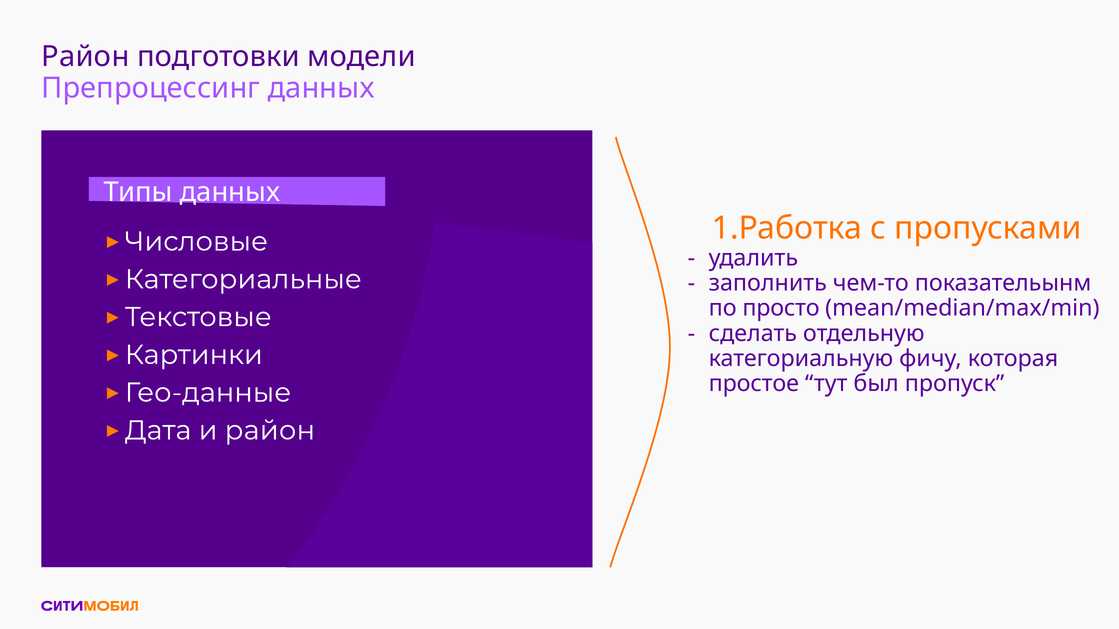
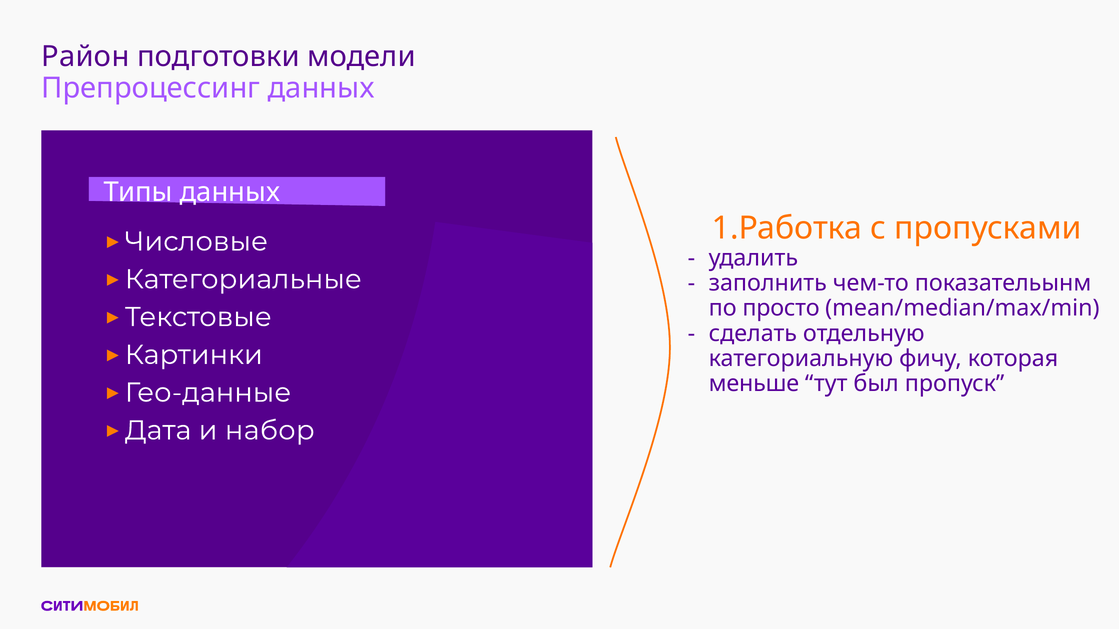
простое: простое -> меньше (754, 384)
и район: район -> набор (270, 431)
